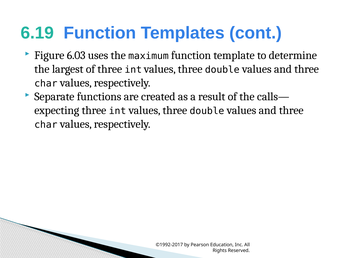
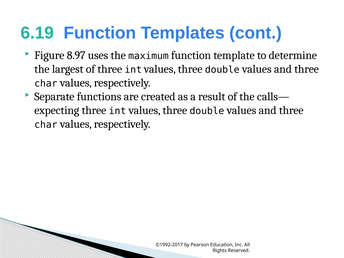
6.03: 6.03 -> 8.97 (76, 55)
